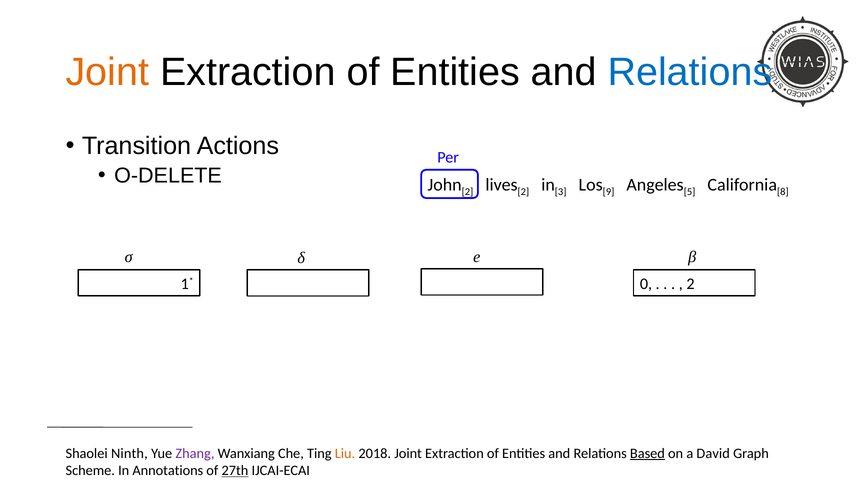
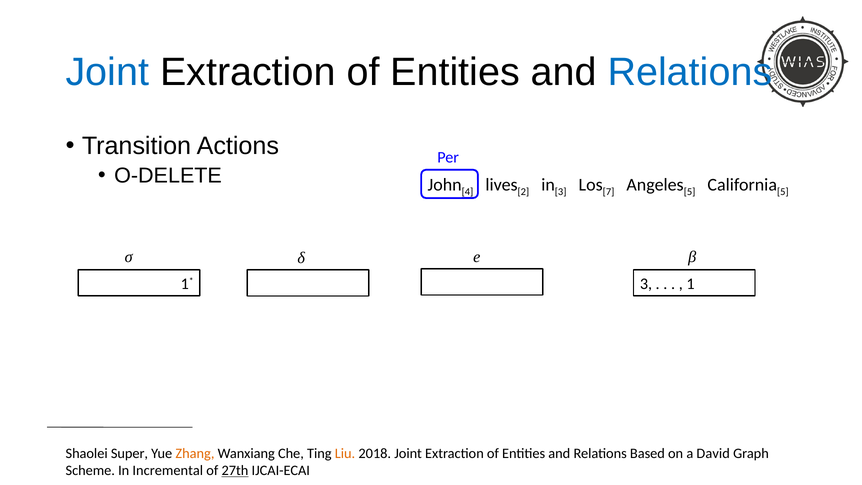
Joint colour: orange -> blue (107, 72)
2: 2 -> 4 (467, 192)
9: 9 -> 7 (609, 192)
8: 8 -> 5 (783, 192)
0: 0 -> 3 (646, 284)
2: 2 -> 1 (691, 284)
Ninth: Ninth -> Super (129, 453)
Zhang colour: purple -> orange (195, 453)
Based underline: present -> none (647, 453)
Annotations: Annotations -> Incremental (168, 470)
